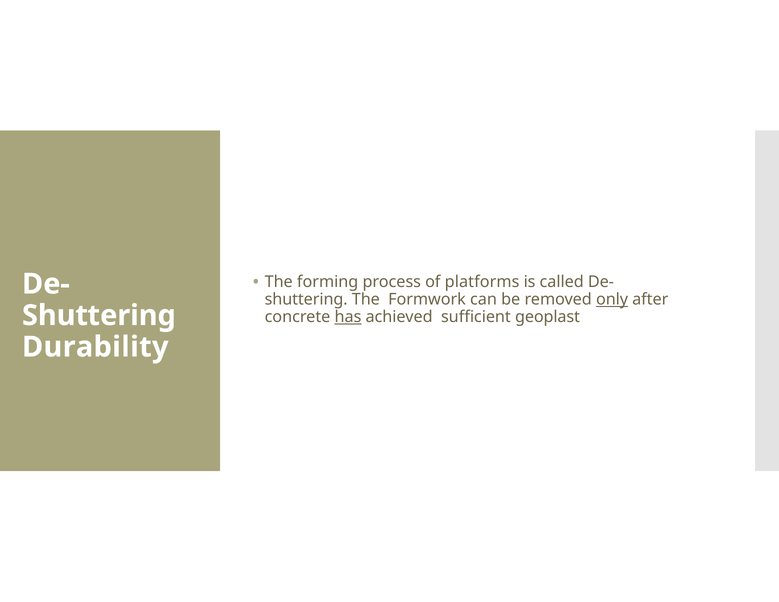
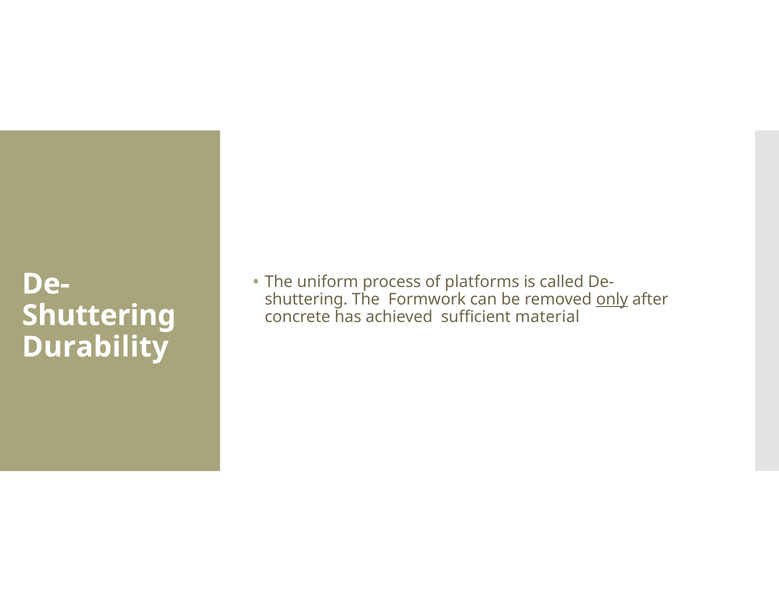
forming: forming -> uniform (328, 282)
has underline: present -> none (348, 317)
geoplast: geoplast -> material (547, 317)
